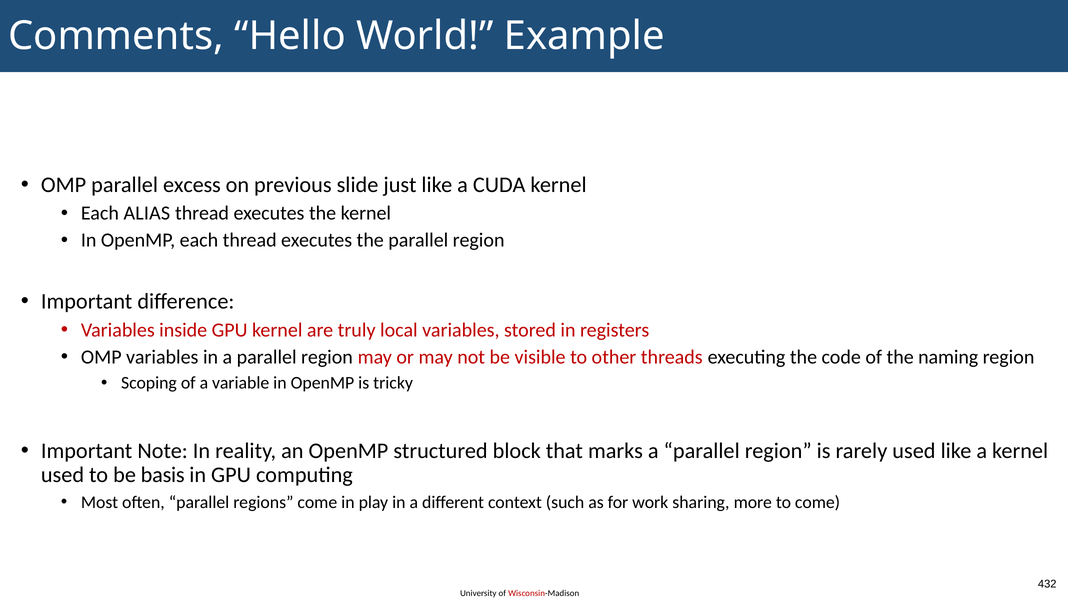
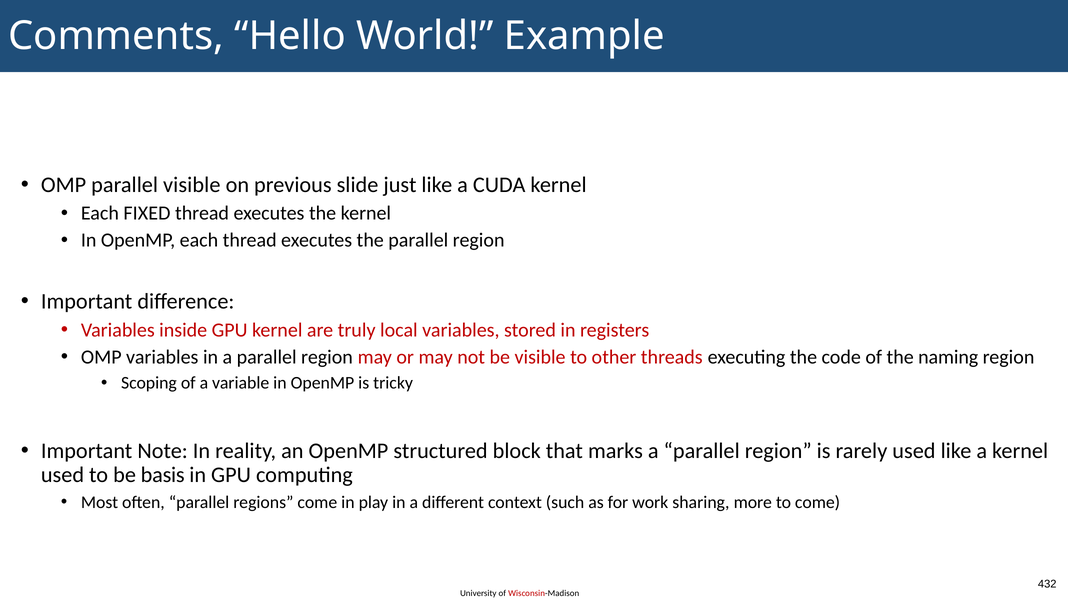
parallel excess: excess -> visible (192, 185)
ALIAS: ALIAS -> FIXED (147, 213)
